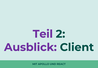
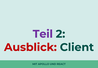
Ausblick colour: purple -> red (30, 47)
